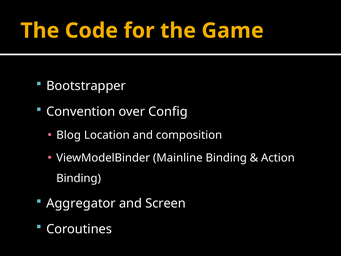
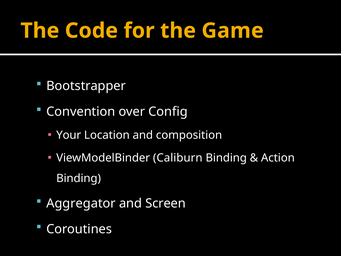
Blog: Blog -> Your (69, 135)
Mainline: Mainline -> Caliburn (178, 158)
